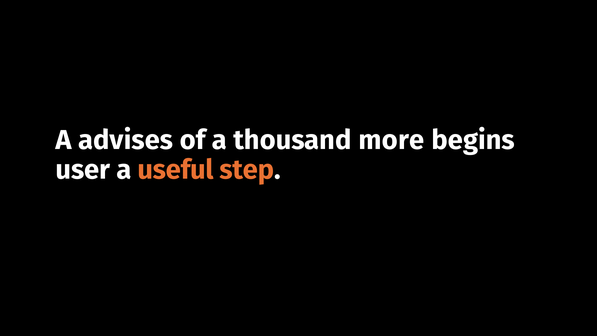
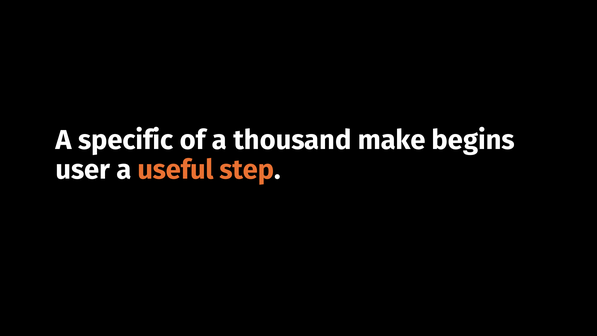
advises: advises -> specific (126, 140)
more: more -> make (392, 140)
